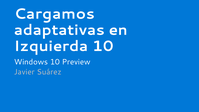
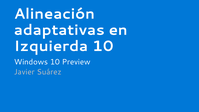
Cargamos: Cargamos -> Alineación (54, 14)
